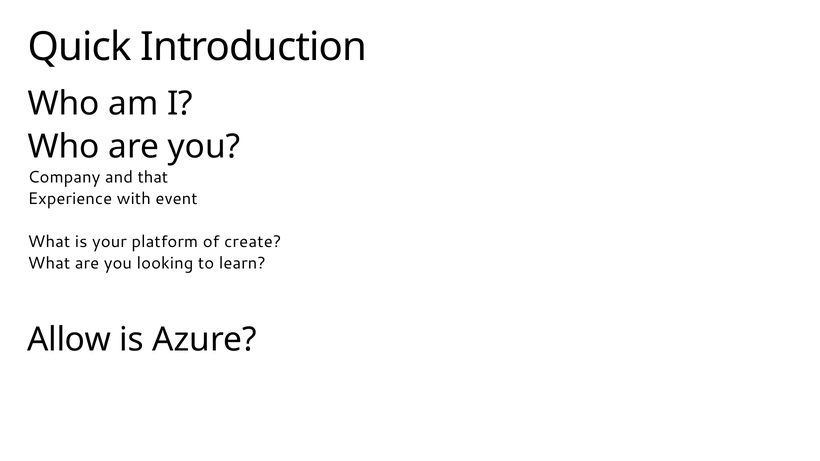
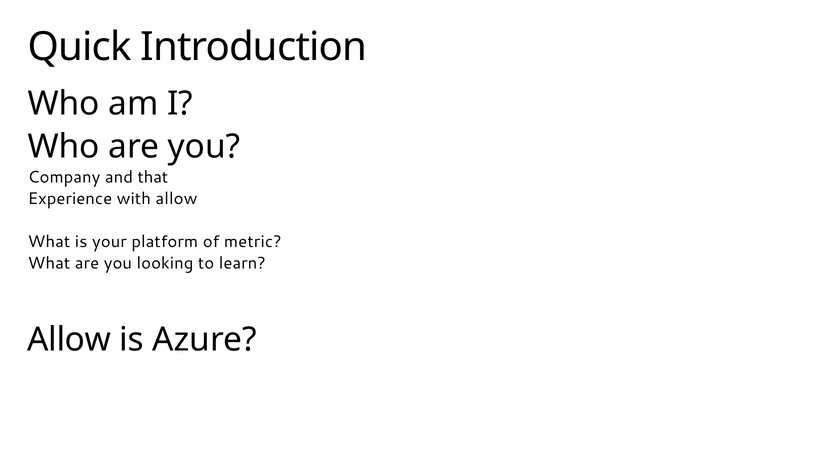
with event: event -> allow (177, 199)
create: create -> metric (253, 242)
